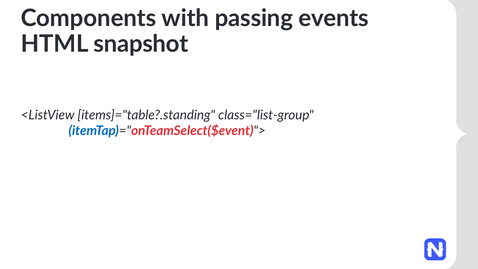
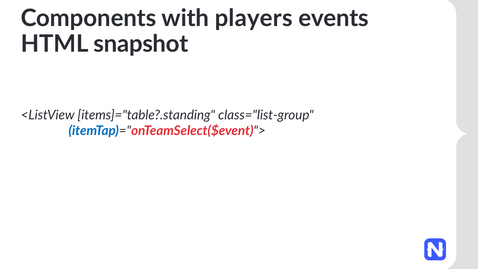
passing: passing -> players (254, 18)
